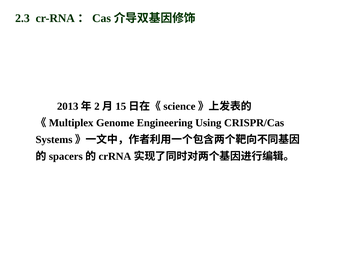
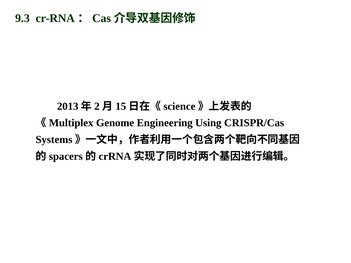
2.3: 2.3 -> 9.3 (22, 18)
